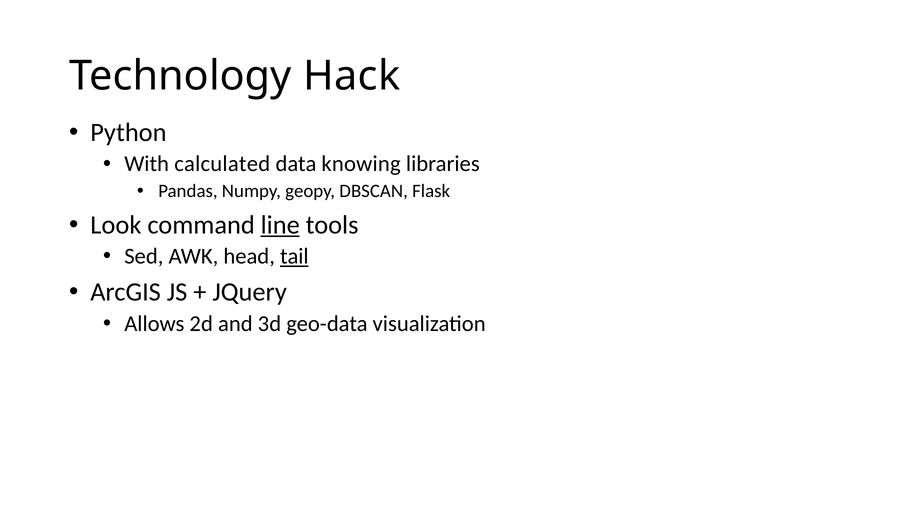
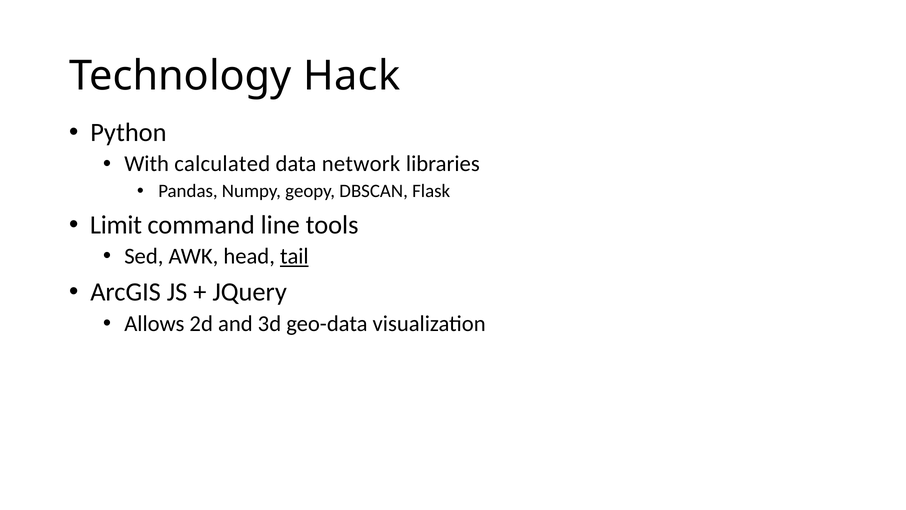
knowing: knowing -> network (361, 164)
Look: Look -> Limit (116, 225)
line underline: present -> none (280, 225)
